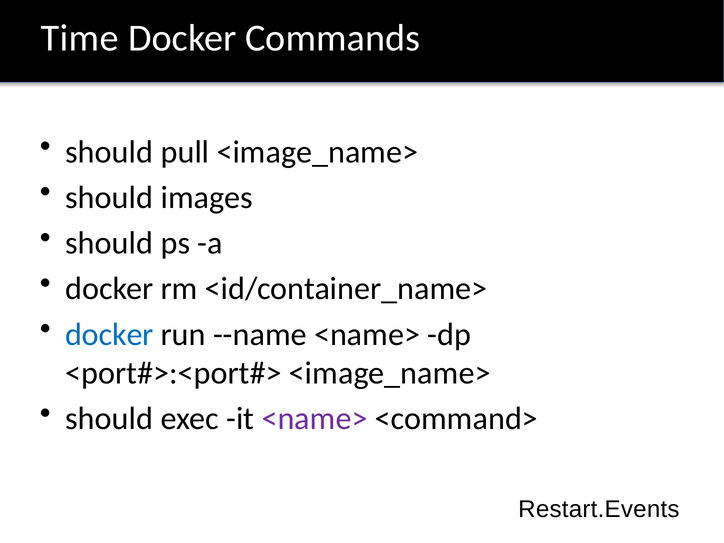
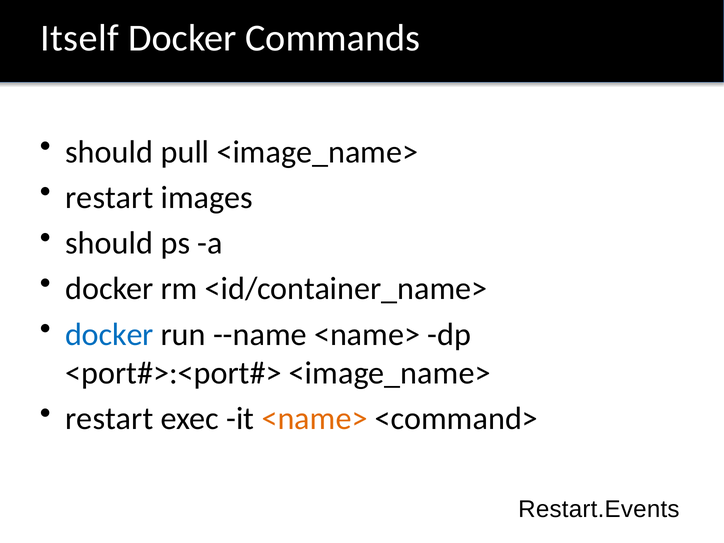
Time: Time -> Itself (80, 38)
should: should -> restart (109, 198)
should: should -> restart (109, 419)
<name> colour: purple -> orange (315, 419)
